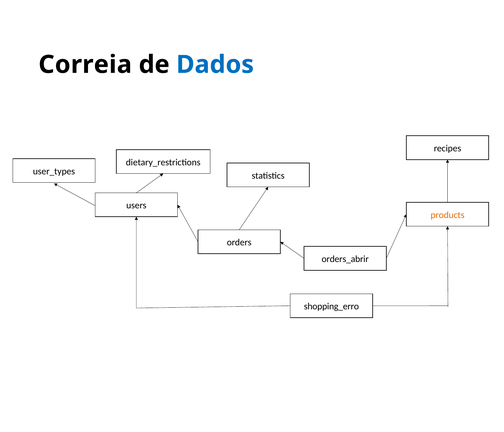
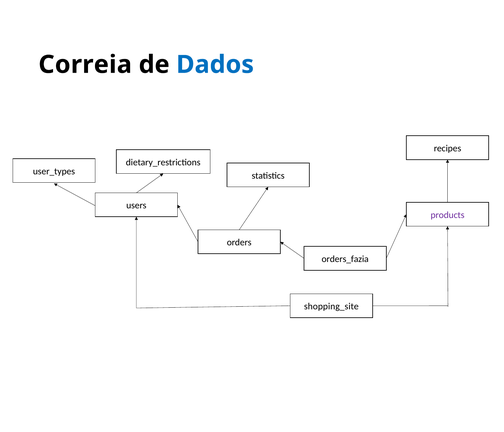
products colour: orange -> purple (448, 215)
orders_abrir: orders_abrir -> orders_fazia (345, 259)
shopping_erro: shopping_erro -> shopping_site (331, 307)
